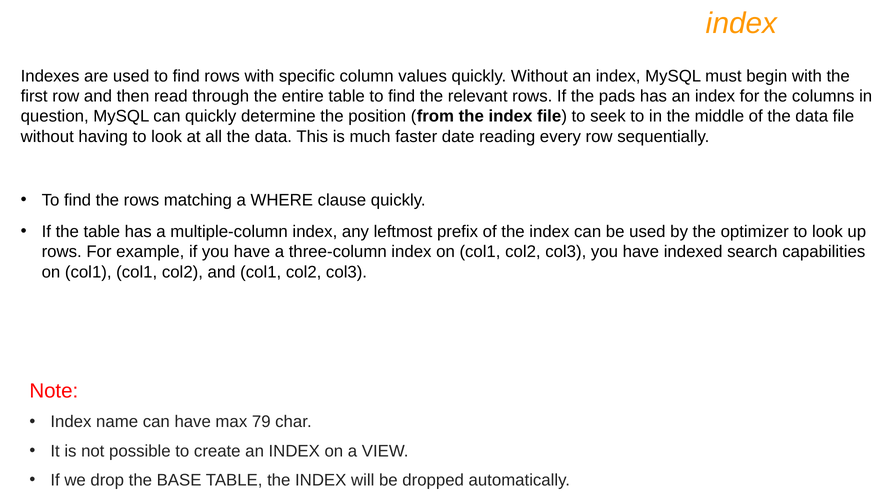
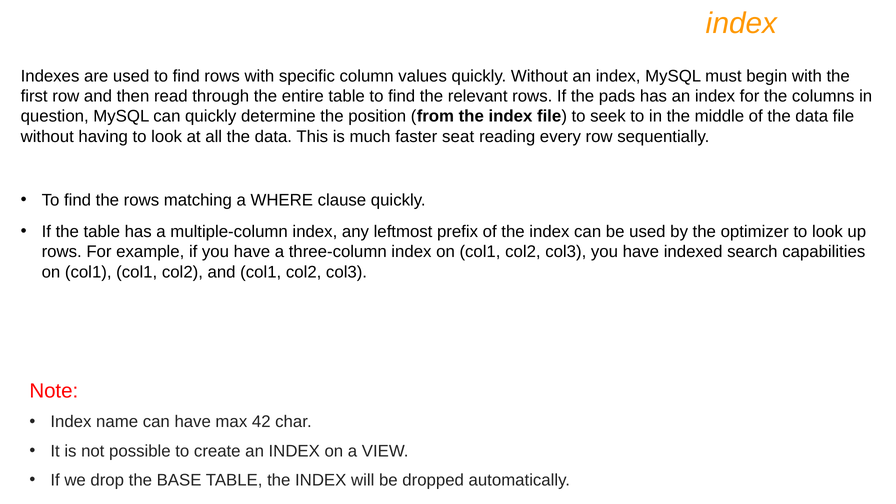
date: date -> seat (458, 137)
79: 79 -> 42 (261, 422)
